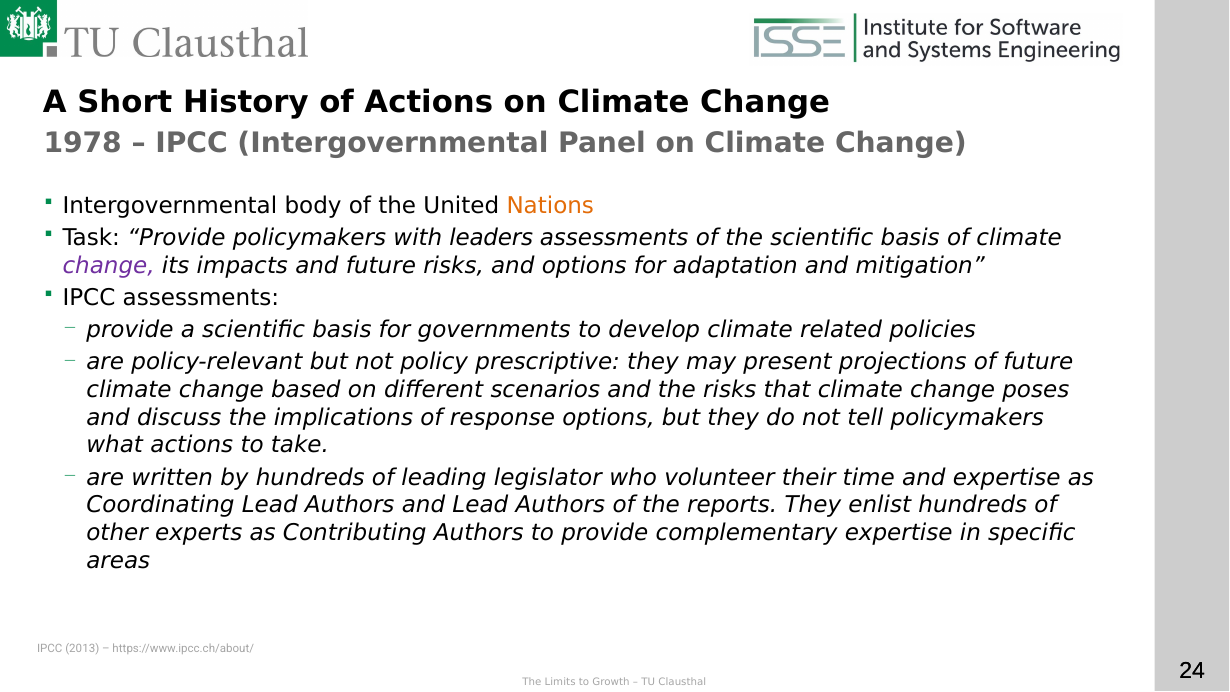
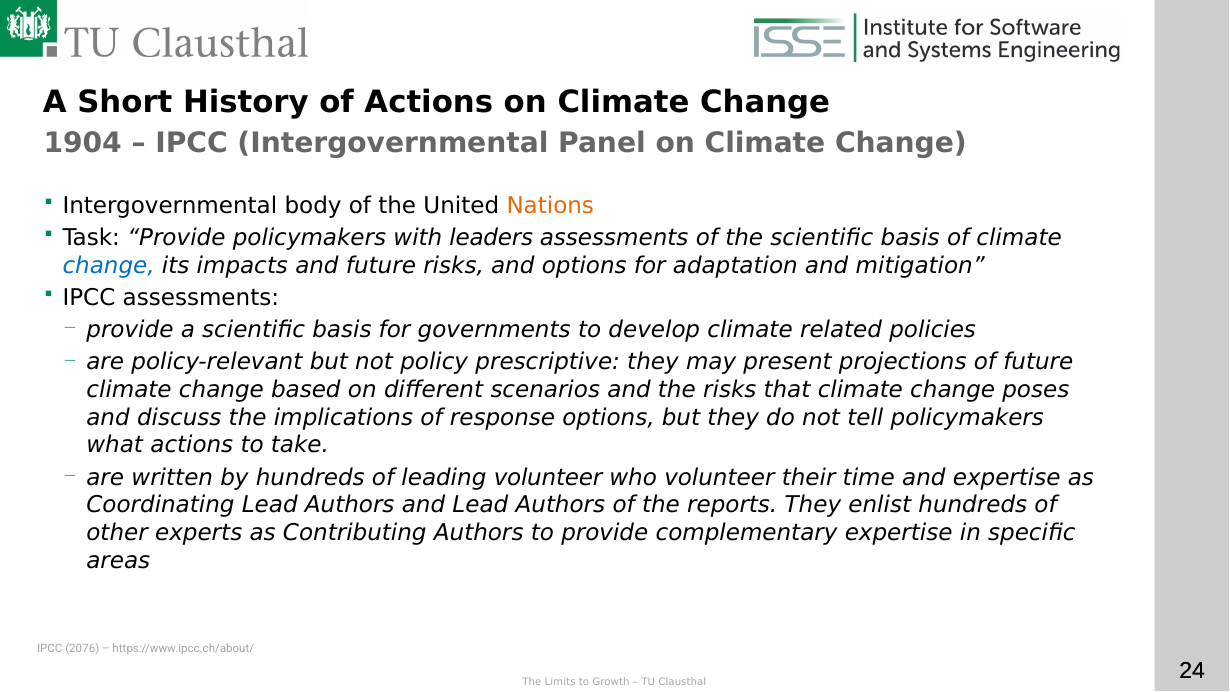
1978: 1978 -> 1904 (83, 143)
change colour: purple -> blue (109, 265)
leading legislator: legislator -> volunteer (548, 478)
2013: 2013 -> 2076 (82, 649)
